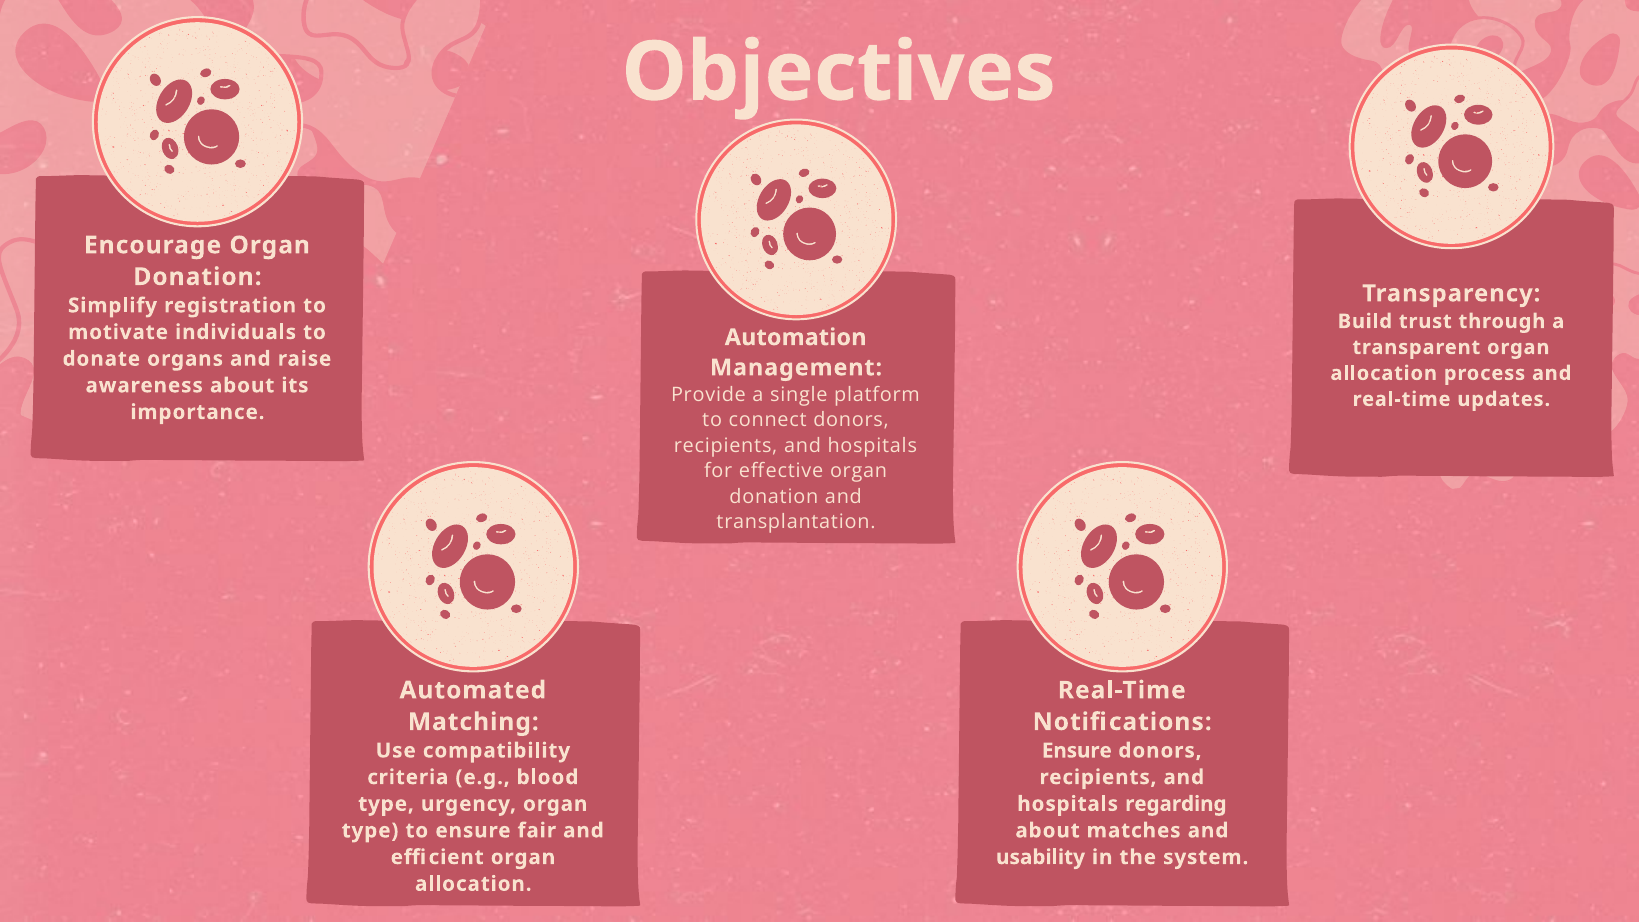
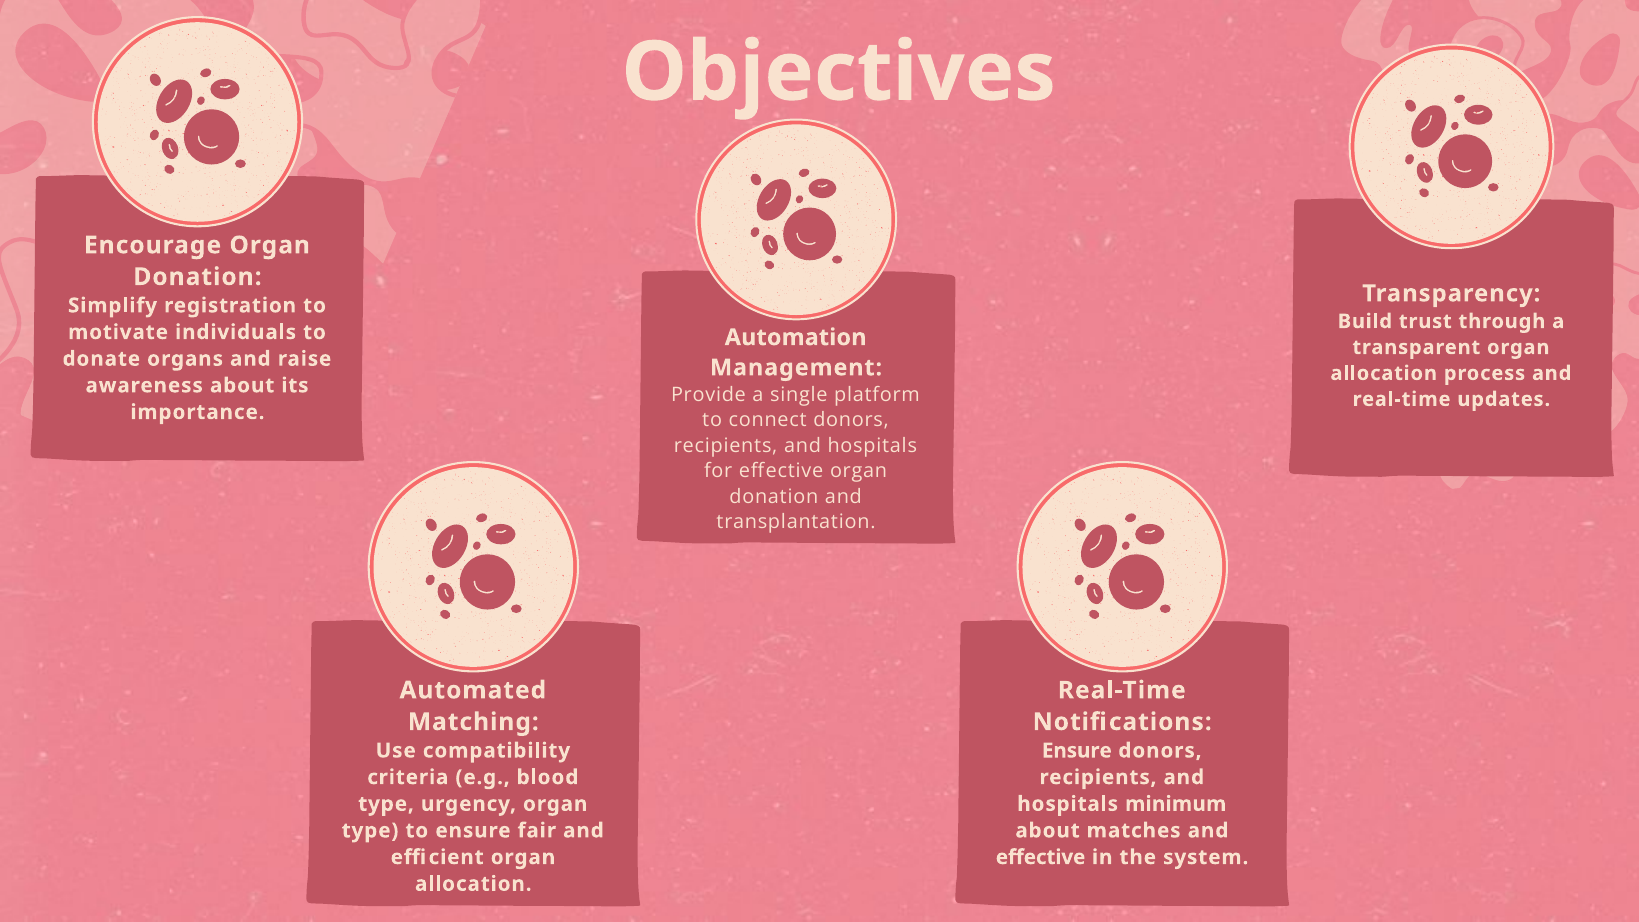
regarding: regarding -> minimum (1176, 804)
usability: usability -> effective (1041, 857)
